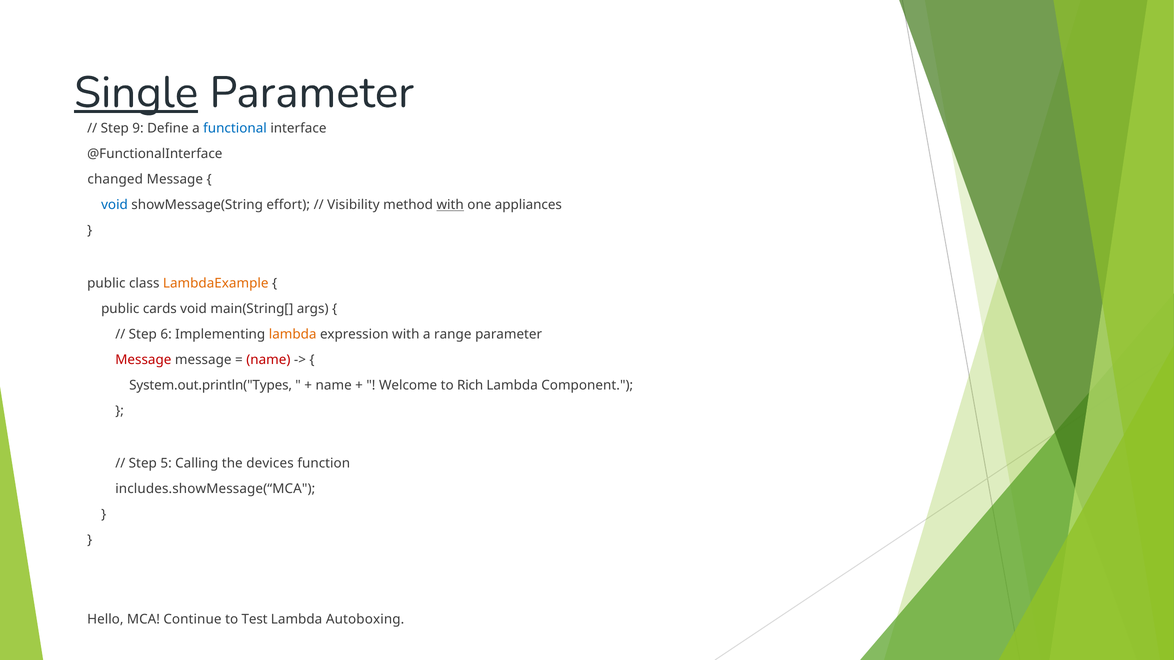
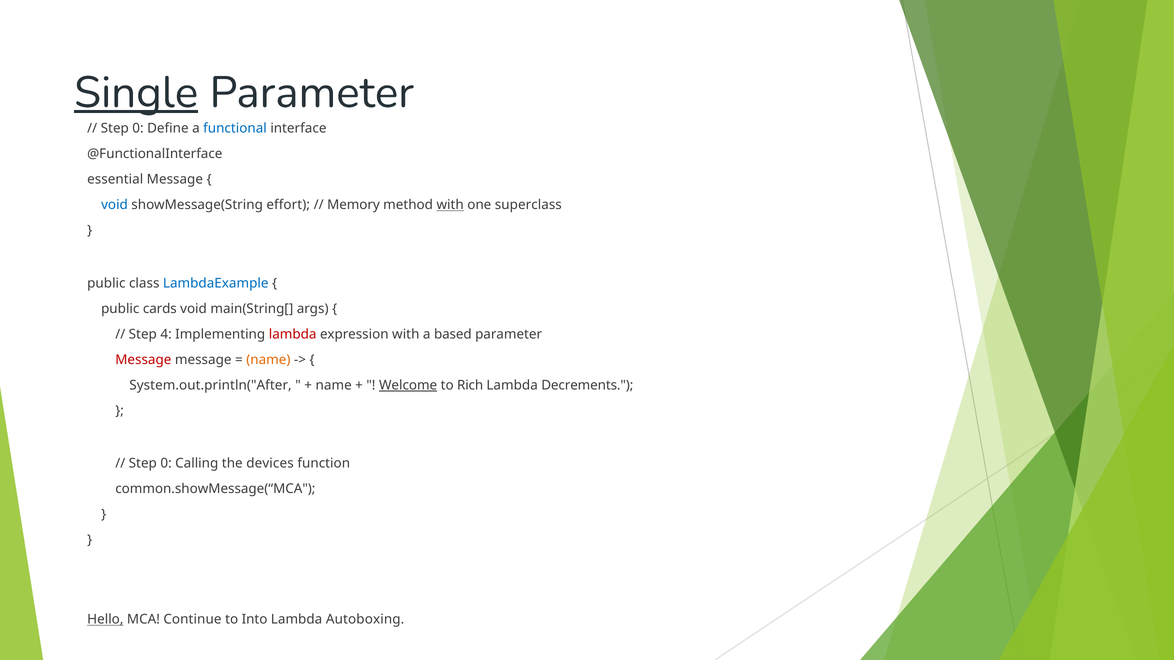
9: 9 -> 0 (138, 129)
changed: changed -> essential (115, 180)
Visibility: Visibility -> Memory (353, 205)
appliances: appliances -> superclass (528, 205)
LambdaExample colour: orange -> blue (216, 283)
6: 6 -> 4 (166, 334)
lambda colour: orange -> red (293, 334)
range: range -> based (453, 334)
name colour: red -> orange (268, 360)
System.out.println("Types: System.out.println("Types -> System.out.println("After (211, 385)
Welcome underline: none -> present (408, 385)
Component: Component -> Decrements (587, 385)
5: 5 -> 0 (166, 464)
includes.showMessage(“MCA: includes.showMessage(“MCA -> common.showMessage(“MCA (215, 489)
Hello underline: none -> present (105, 620)
Test: Test -> Into (255, 620)
